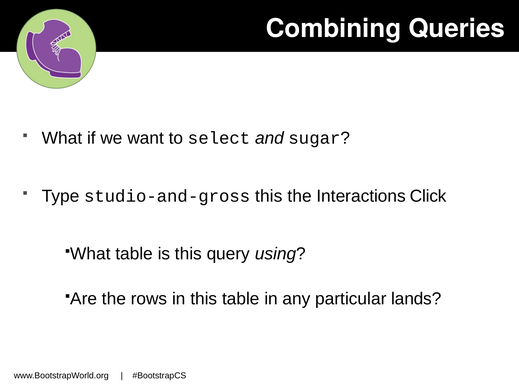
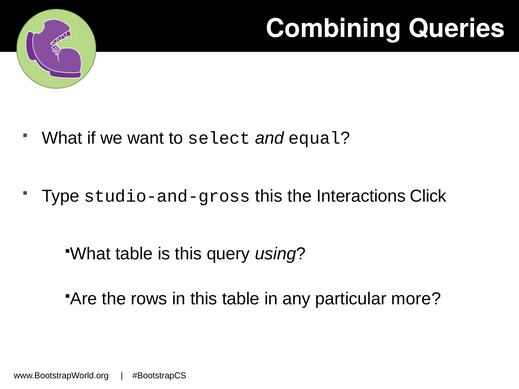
sugar: sugar -> equal (315, 138)
lands: lands -> more (416, 299)
